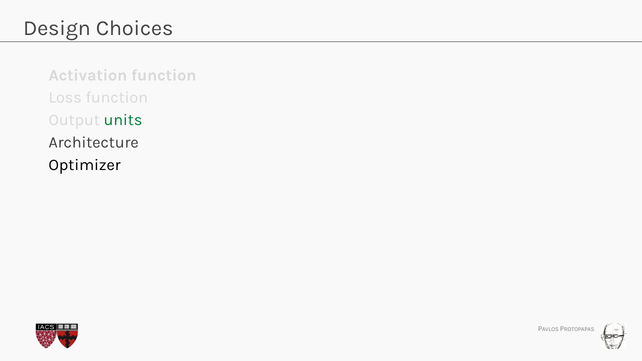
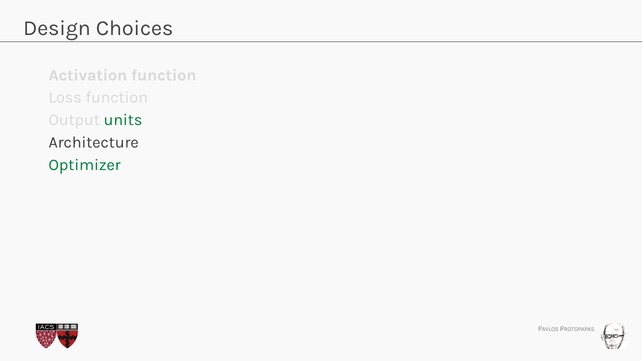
Optimizer colour: black -> green (85, 165)
